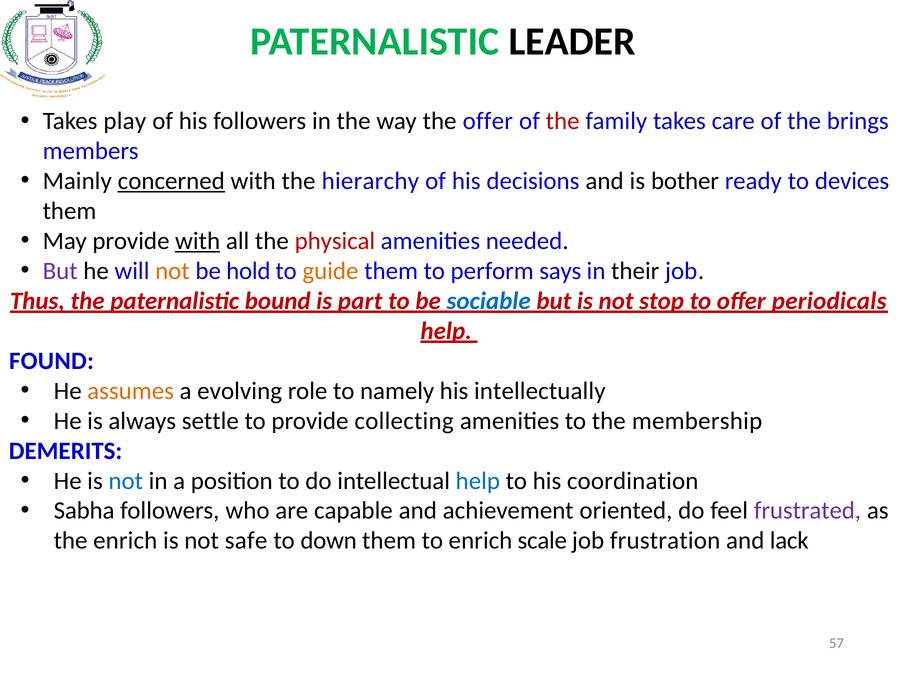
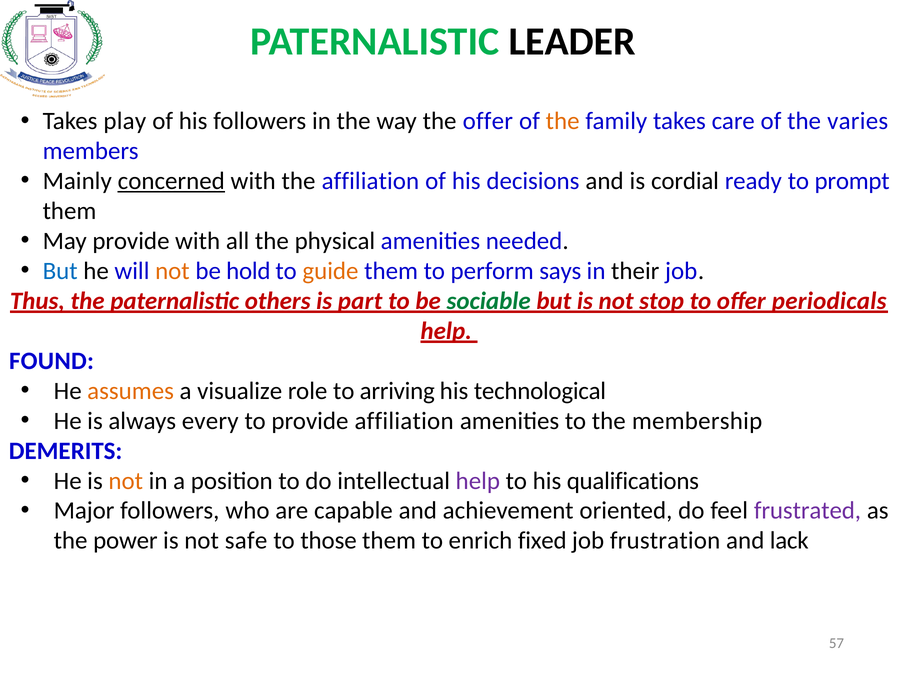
the colour: red -> orange (563, 121)
brings: brings -> varies (858, 121)
the hierarchy: hierarchy -> affiliation (370, 181)
bother: bother -> cordial (685, 181)
devices: devices -> prompt (852, 181)
with underline: present -> none (198, 241)
physical colour: red -> black (335, 241)
But colour: purple -> blue (60, 271)
bound: bound -> others (278, 301)
sociable colour: blue -> green (489, 301)
evolving: evolving -> visualize (240, 391)
namely: namely -> arriving (397, 391)
intellectually: intellectually -> technological (540, 391)
settle: settle -> every (210, 421)
provide collecting: collecting -> affiliation (404, 421)
not colour: blue -> orange (126, 480)
help colour: blue -> purple (478, 480)
coordination: coordination -> qualifications (633, 480)
Sabha: Sabha -> Major (84, 510)
the enrich: enrich -> power (125, 540)
down: down -> those (329, 540)
scale: scale -> fixed (542, 540)
